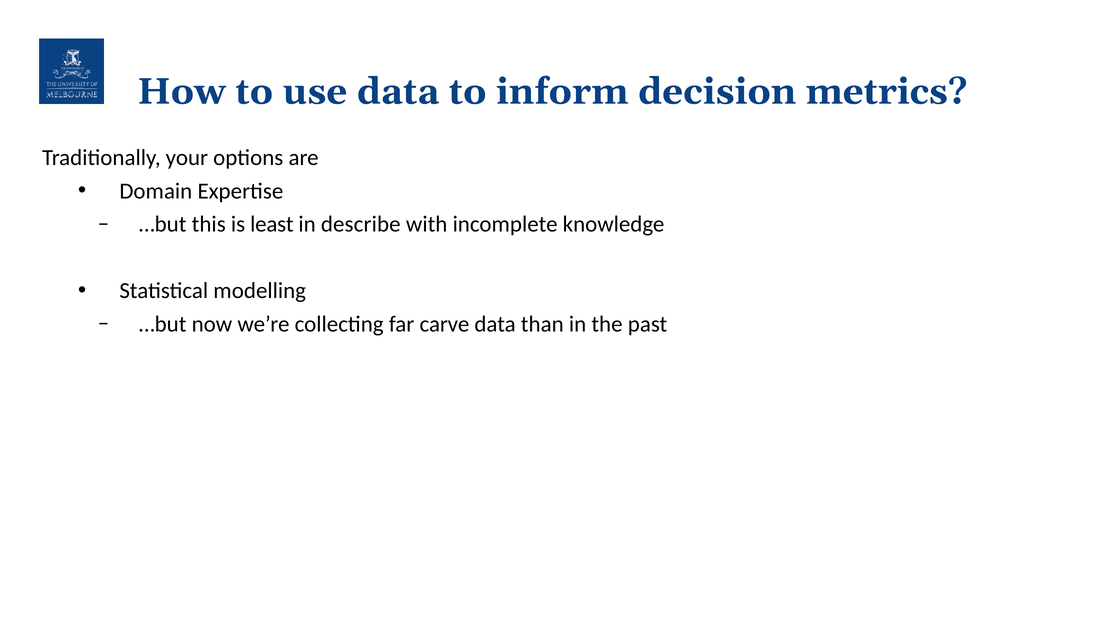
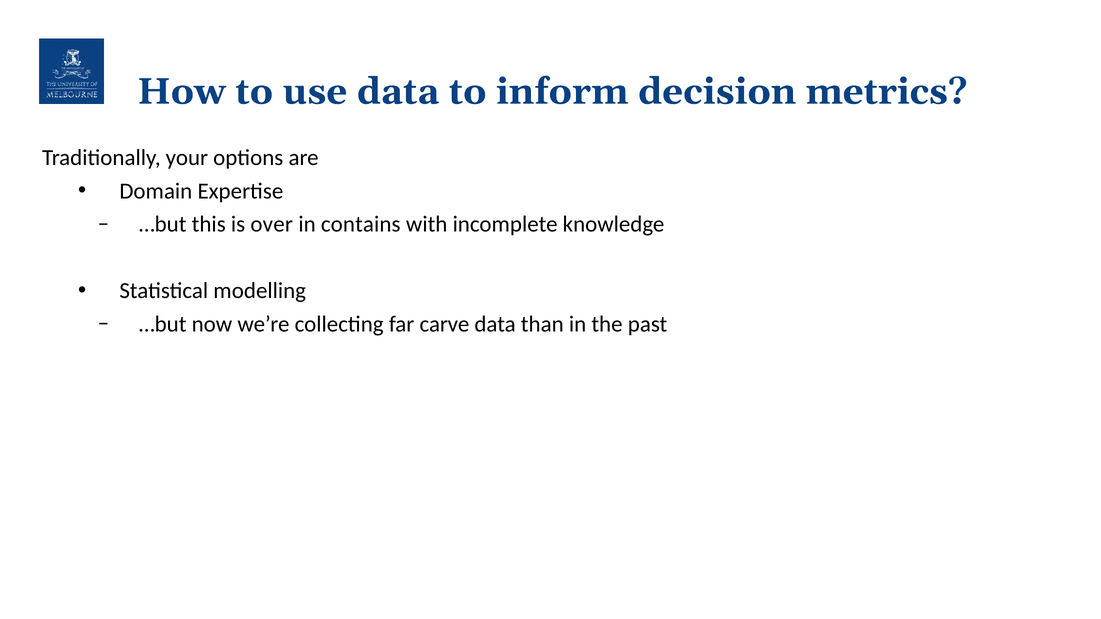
least: least -> over (272, 224)
describe: describe -> contains (361, 224)
